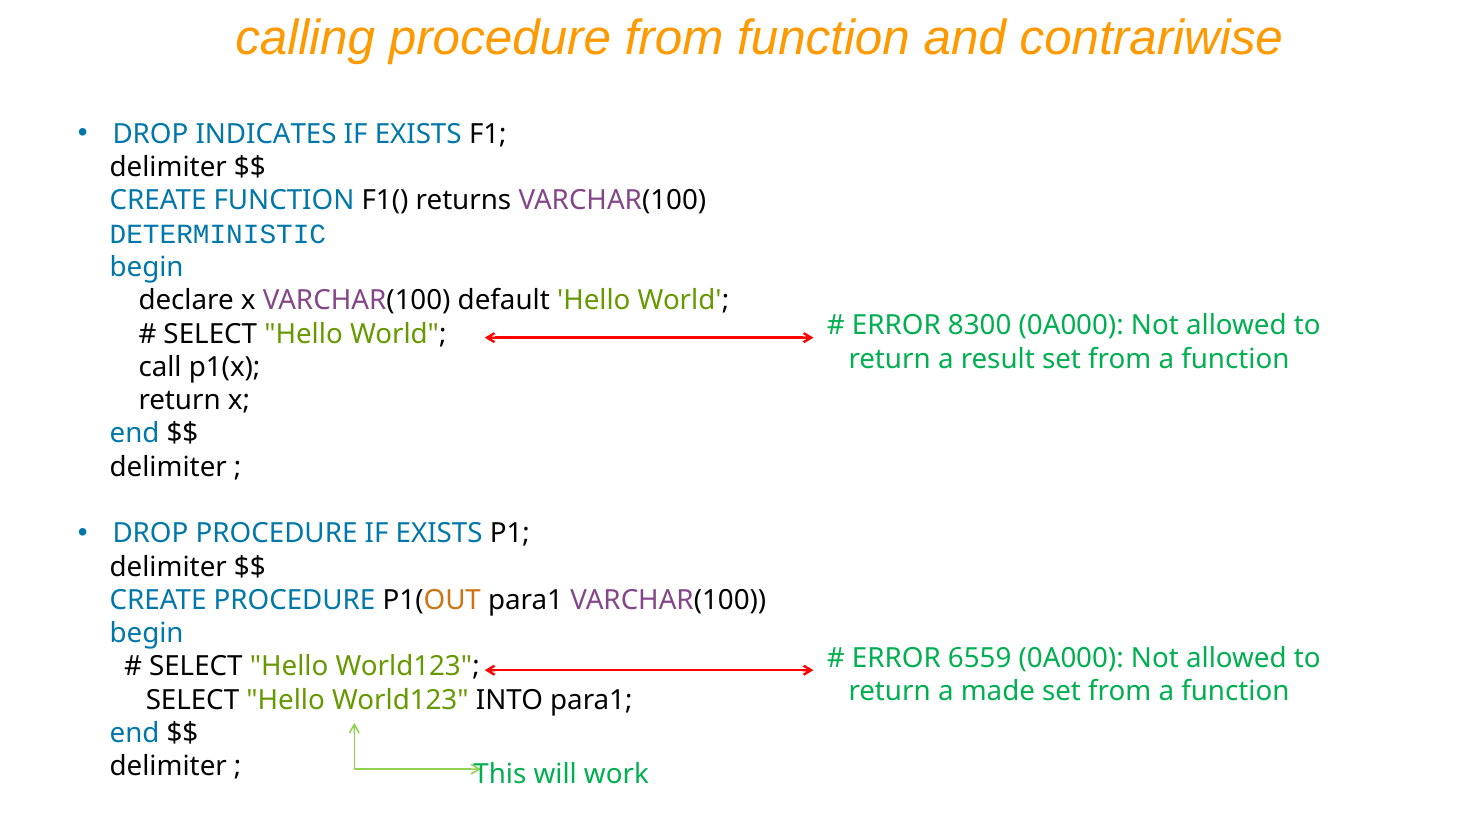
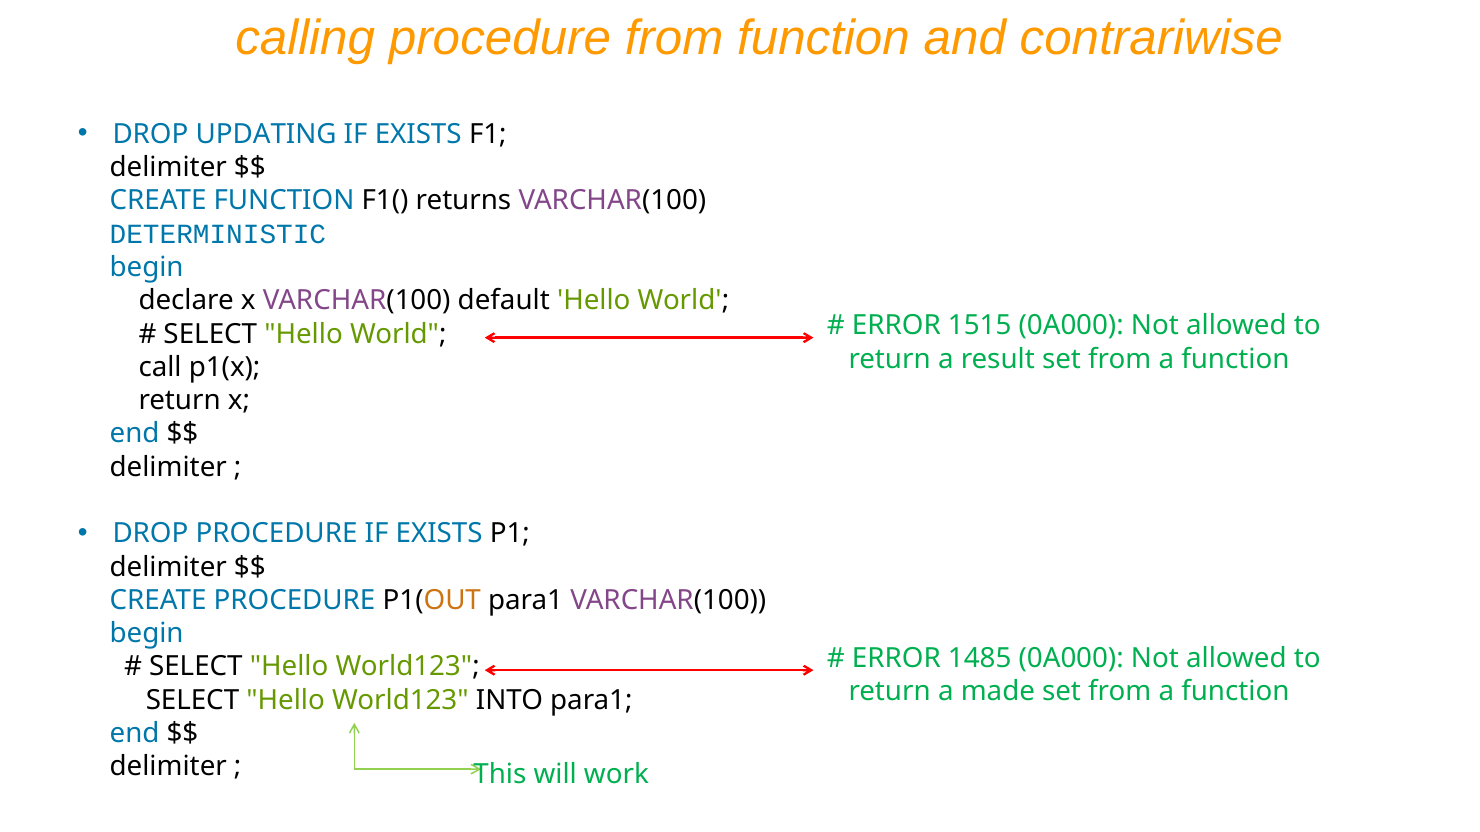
INDICATES: INDICATES -> UPDATING (266, 134)
8300: 8300 -> 1515 (980, 326)
6559: 6559 -> 1485 (980, 659)
